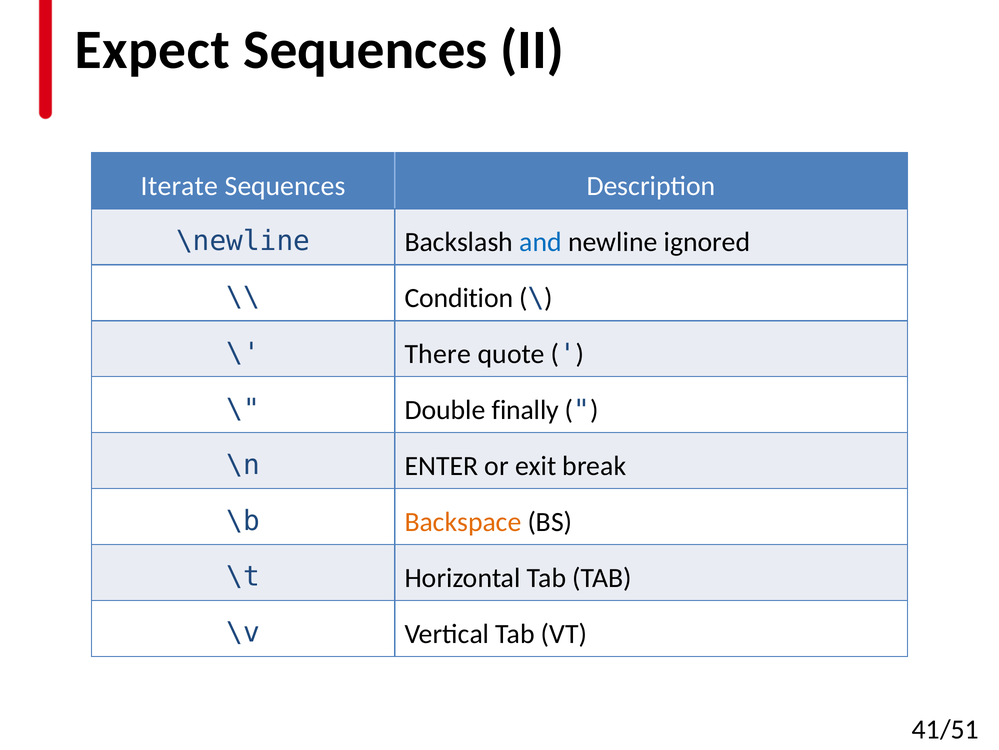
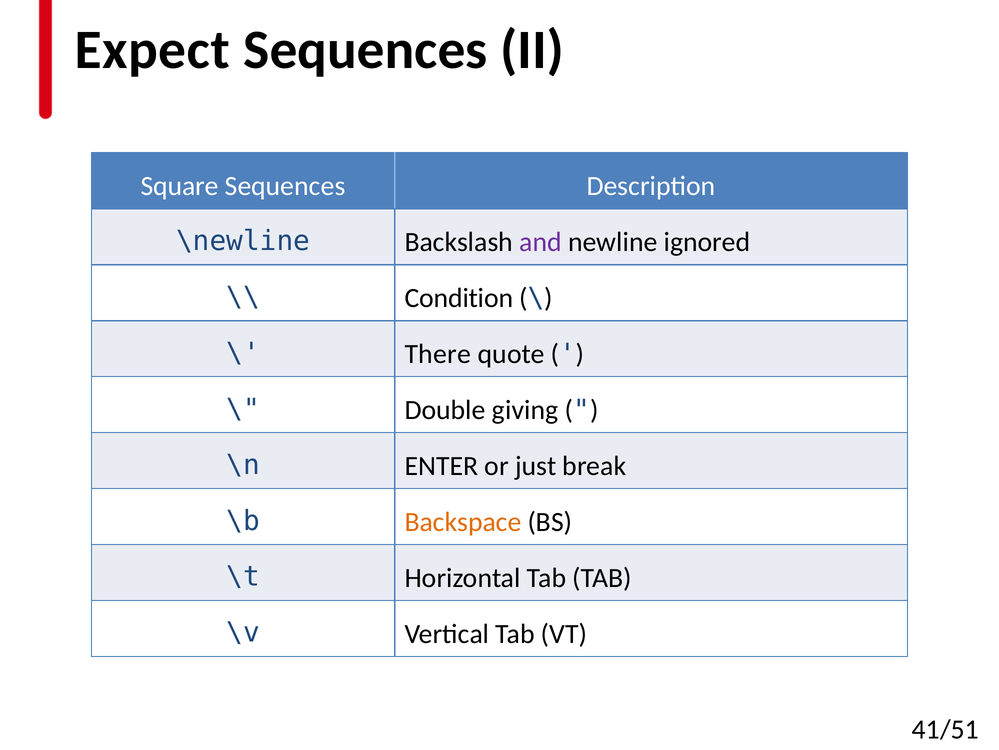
Iterate: Iterate -> Square (180, 186)
and colour: blue -> purple (541, 242)
finally: finally -> giving (525, 410)
exit: exit -> just (536, 466)
